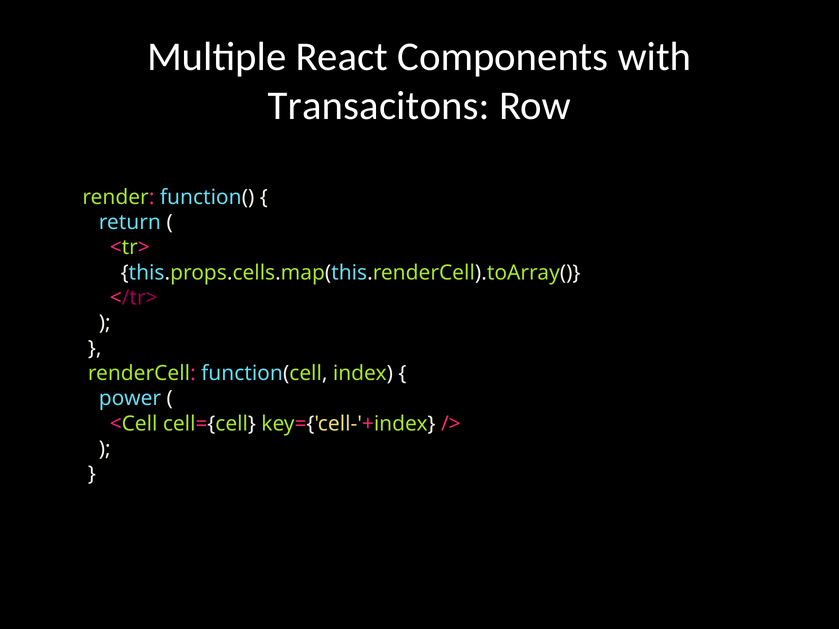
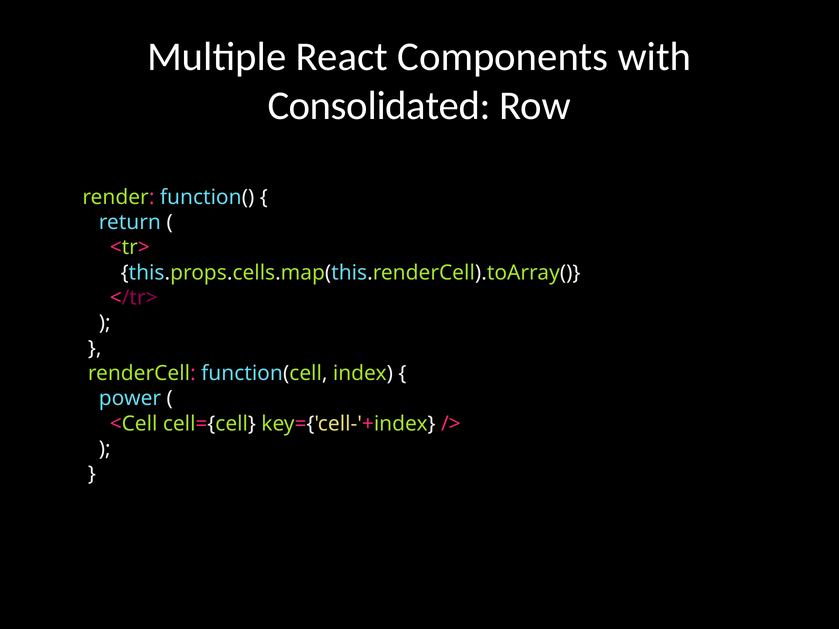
Transacitons: Transacitons -> Consolidated (379, 106)
